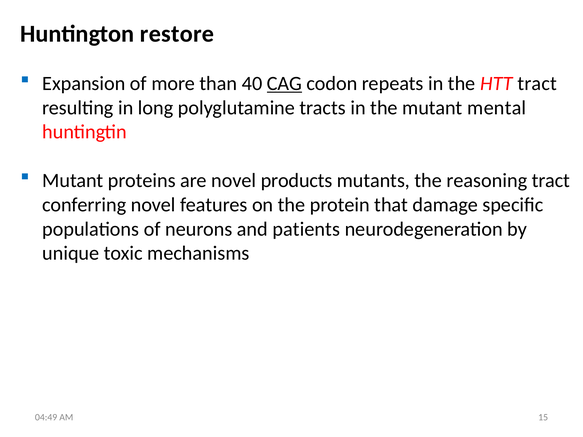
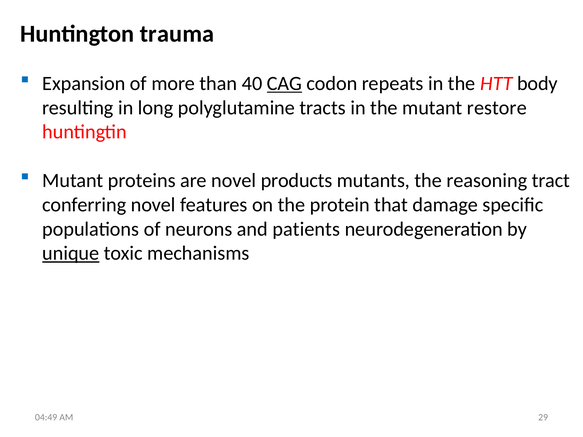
restore: restore -> trauma (177, 34)
HTT tract: tract -> body (537, 83)
mental: mental -> restore (497, 108)
unique underline: none -> present (71, 253)
15: 15 -> 29 (543, 417)
